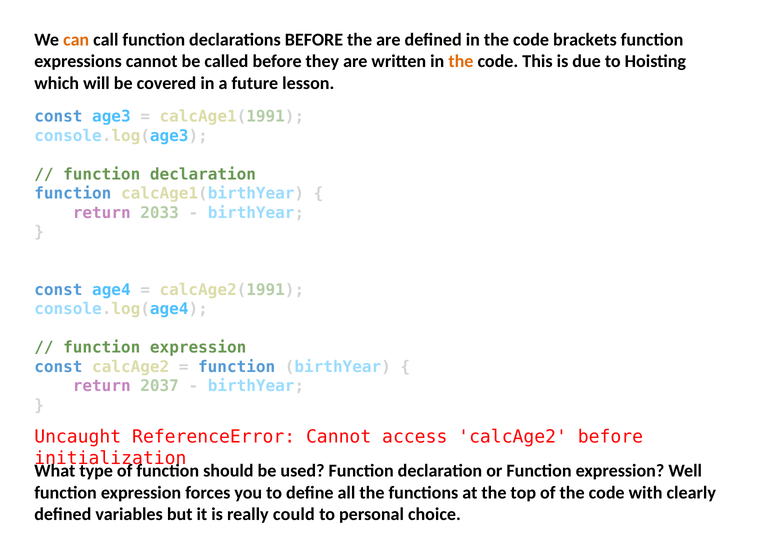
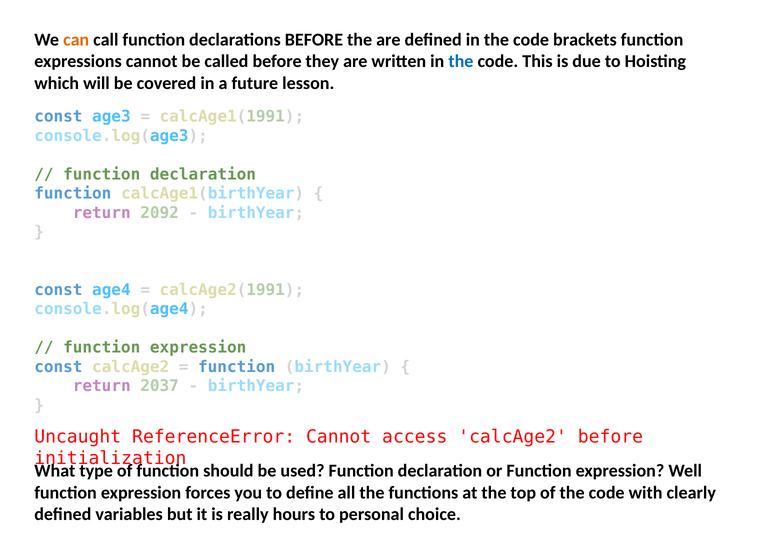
the colour: orange -> blue (461, 61)
2033: 2033 -> 2092 (160, 213)
could: could -> hours (294, 514)
